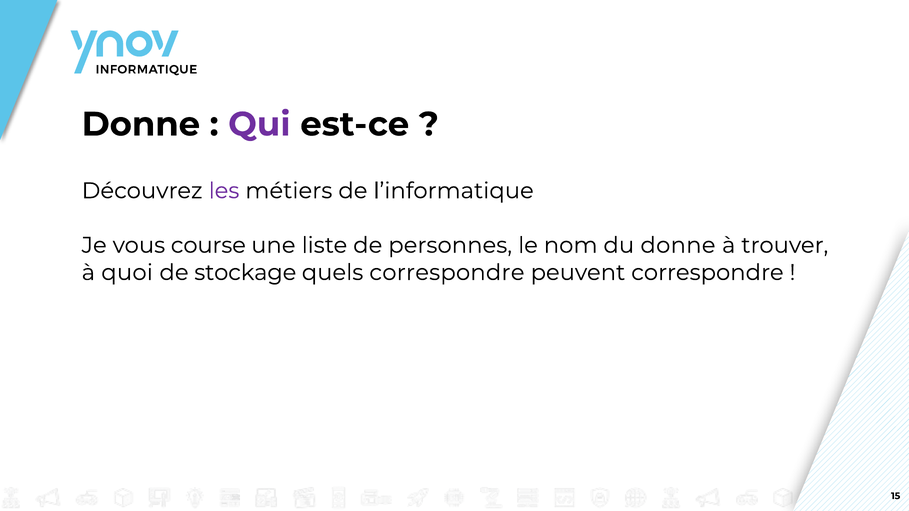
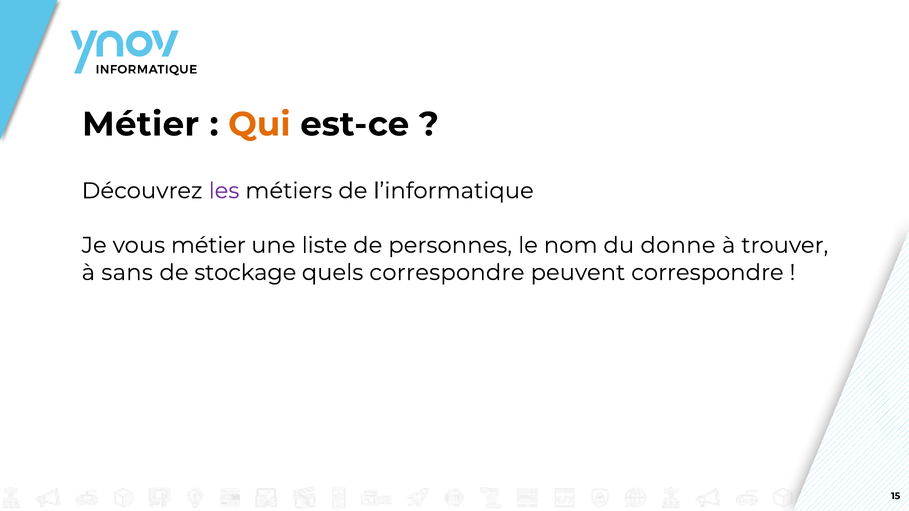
Donne: Donne -> Métier (141, 124)
Qui colour: purple -> orange (259, 124)
vous course: course -> métier (208, 245)
quoi: quoi -> sans (127, 273)
